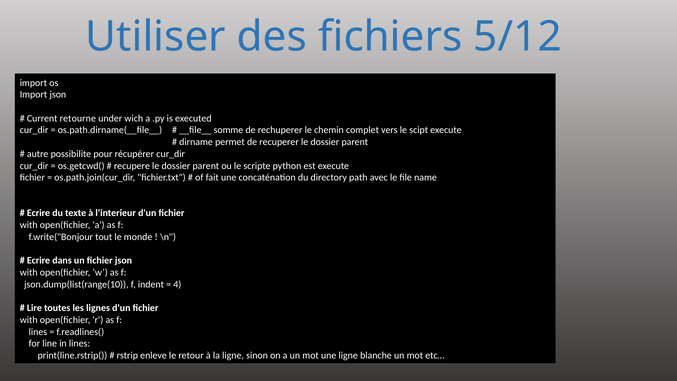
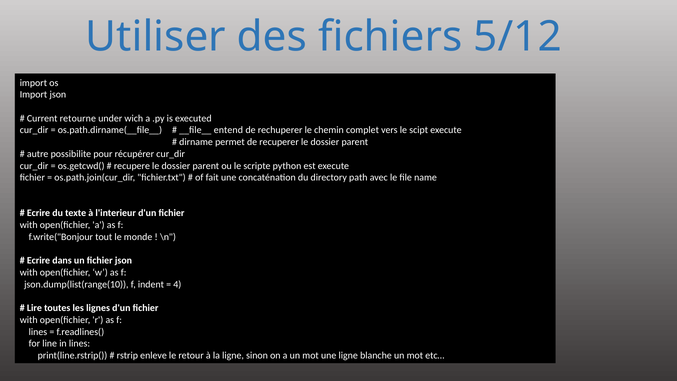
somme: somme -> entend (228, 130)
